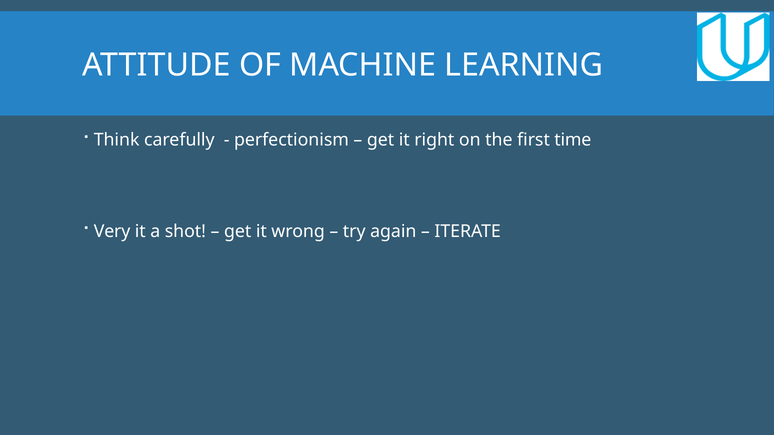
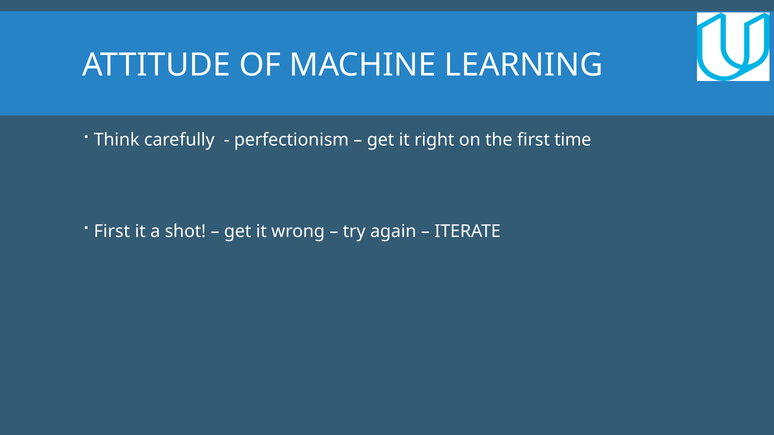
Very: Very -> First (112, 231)
